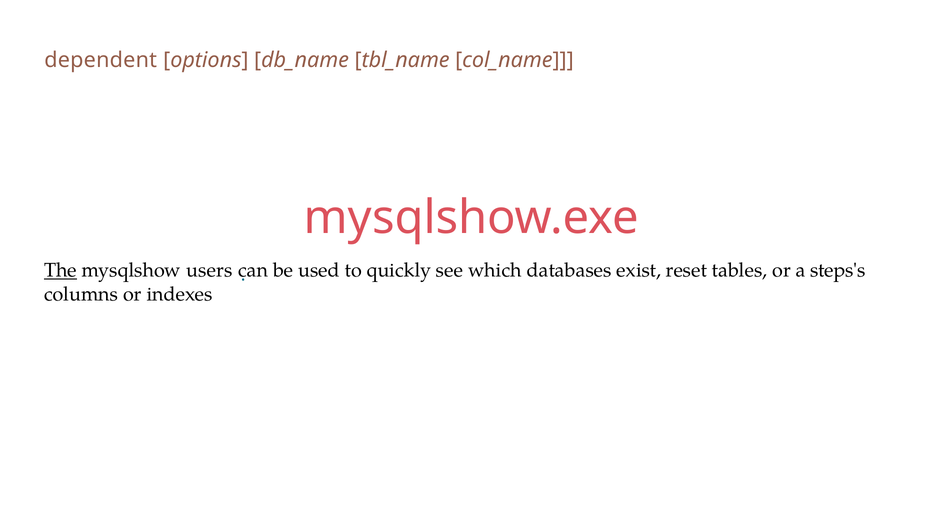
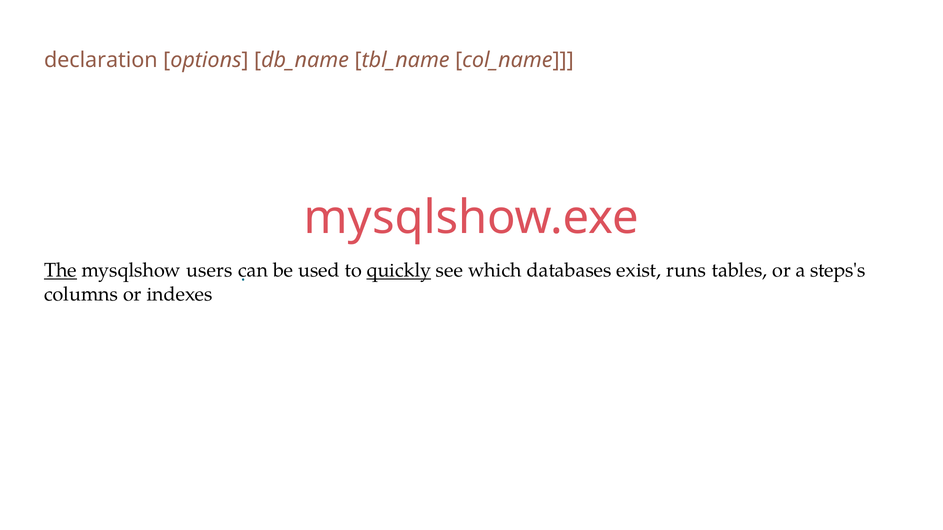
dependent: dependent -> declaration (101, 60)
quickly underline: none -> present (399, 271)
reset: reset -> runs (686, 271)
